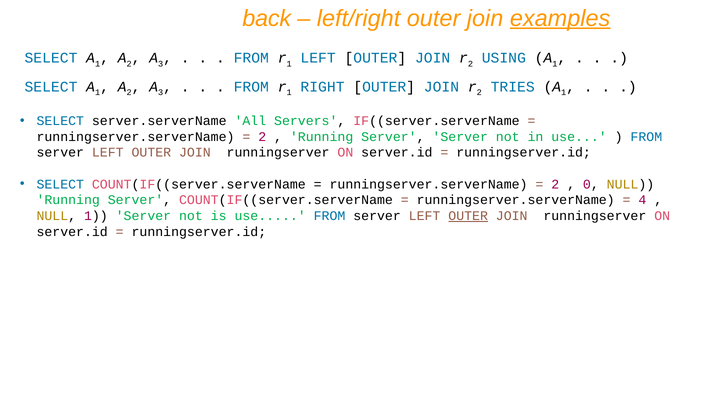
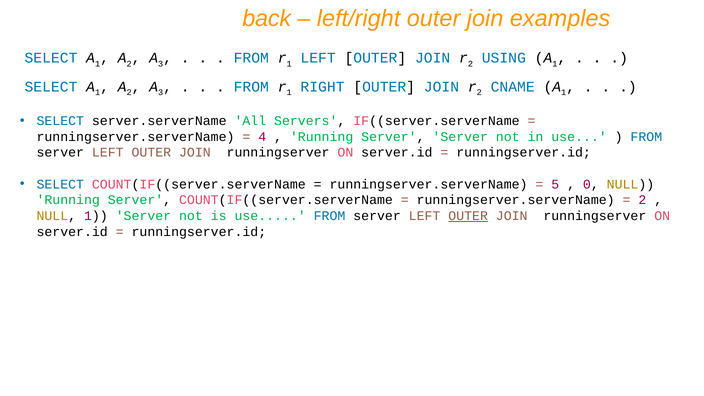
examples underline: present -> none (560, 18)
TRIES: TRIES -> CNAME (513, 87)
2: 2 -> 4 (262, 137)
2: 2 -> 5 (555, 184)
4: 4 -> 2 (642, 200)
